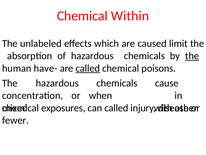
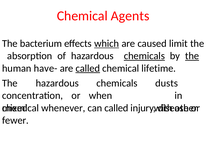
Within: Within -> Agents (130, 16)
unlabeled: unlabeled -> bacterium (41, 43)
which underline: none -> present (107, 43)
chemicals underline: none -> present (144, 56)
poisons: poisons -> lifetime (159, 68)
cause: cause -> dusts (167, 83)
exposures: exposures -> whenever (63, 108)
